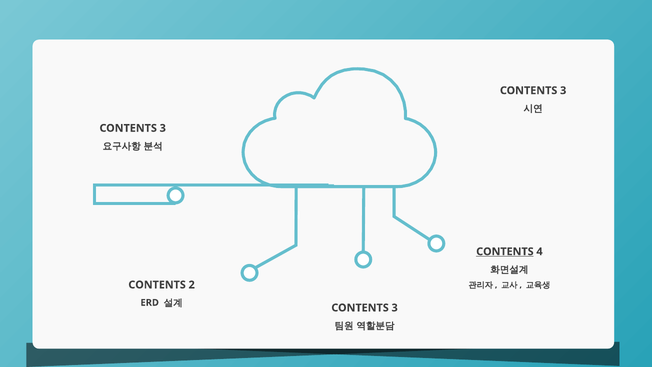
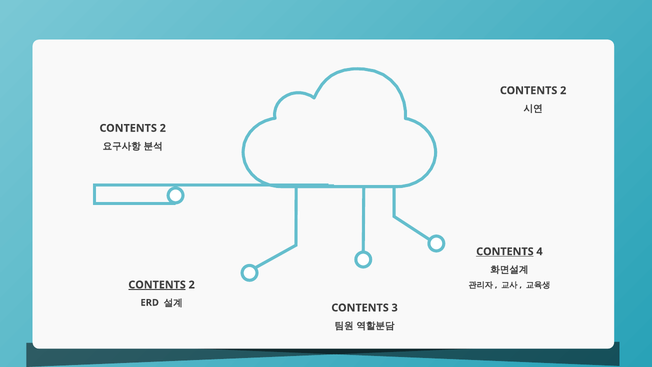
3: 3 -> 2 (563, 90)
3: 3 -> 2 (163, 128)
CONTENTS underline: none -> present (157, 285)
